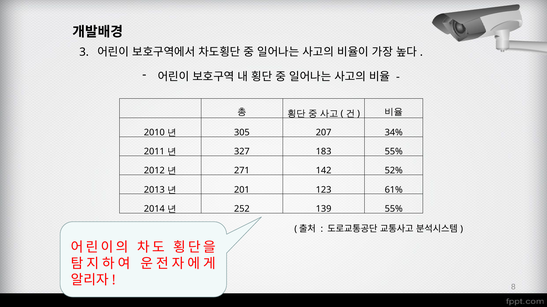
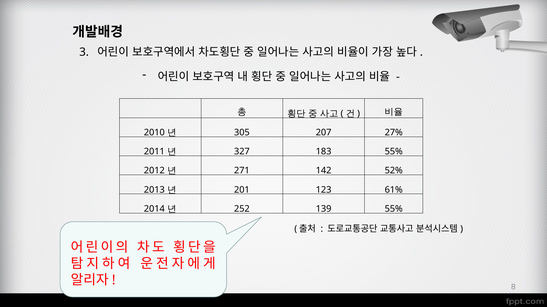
34%: 34% -> 27% (394, 133)
